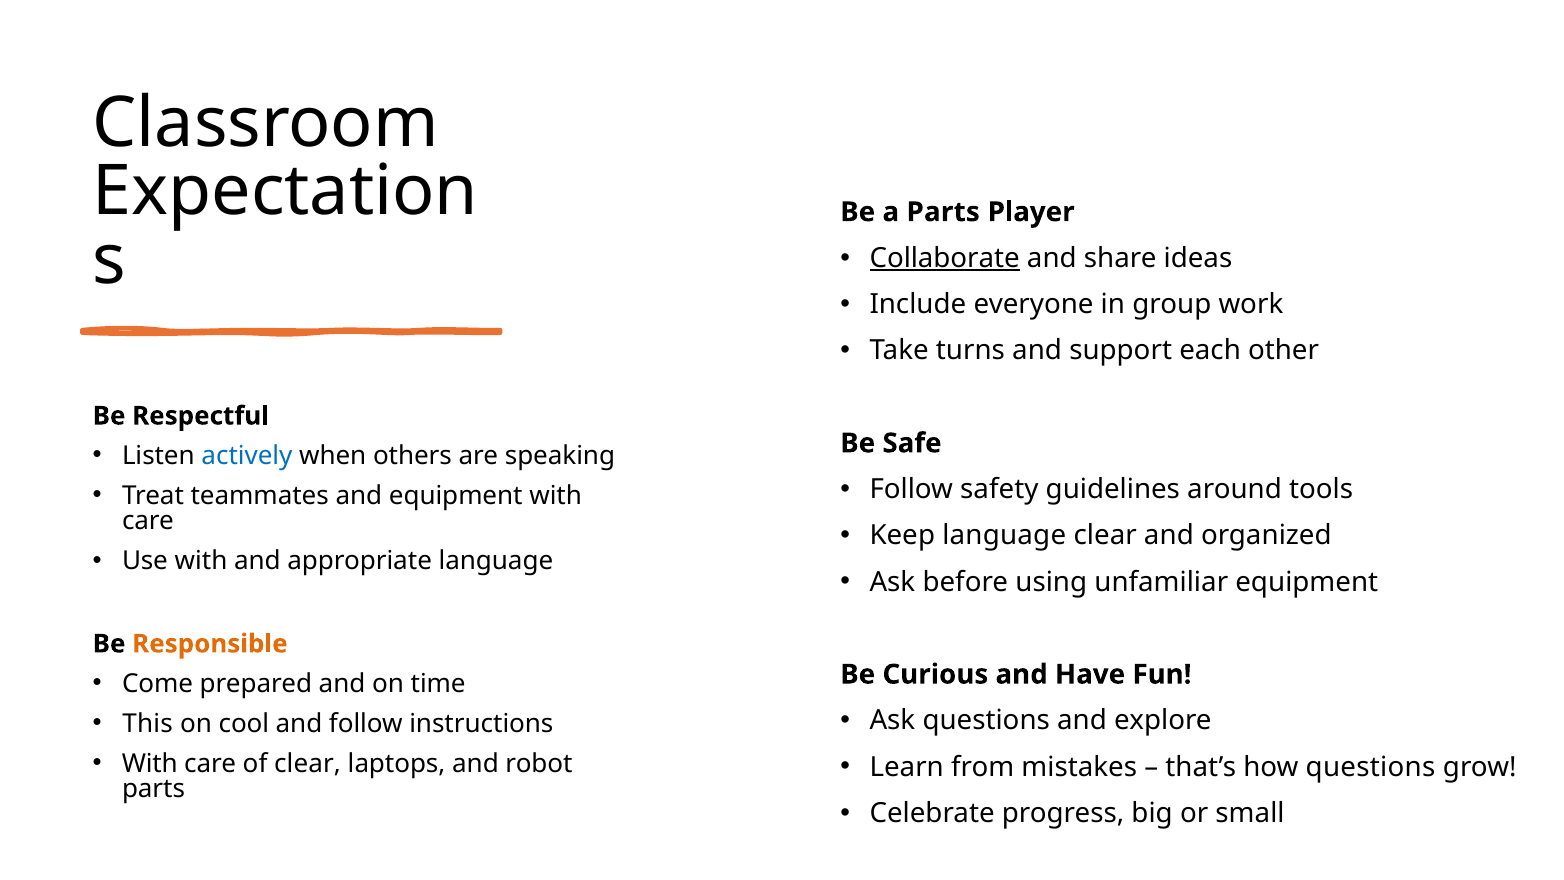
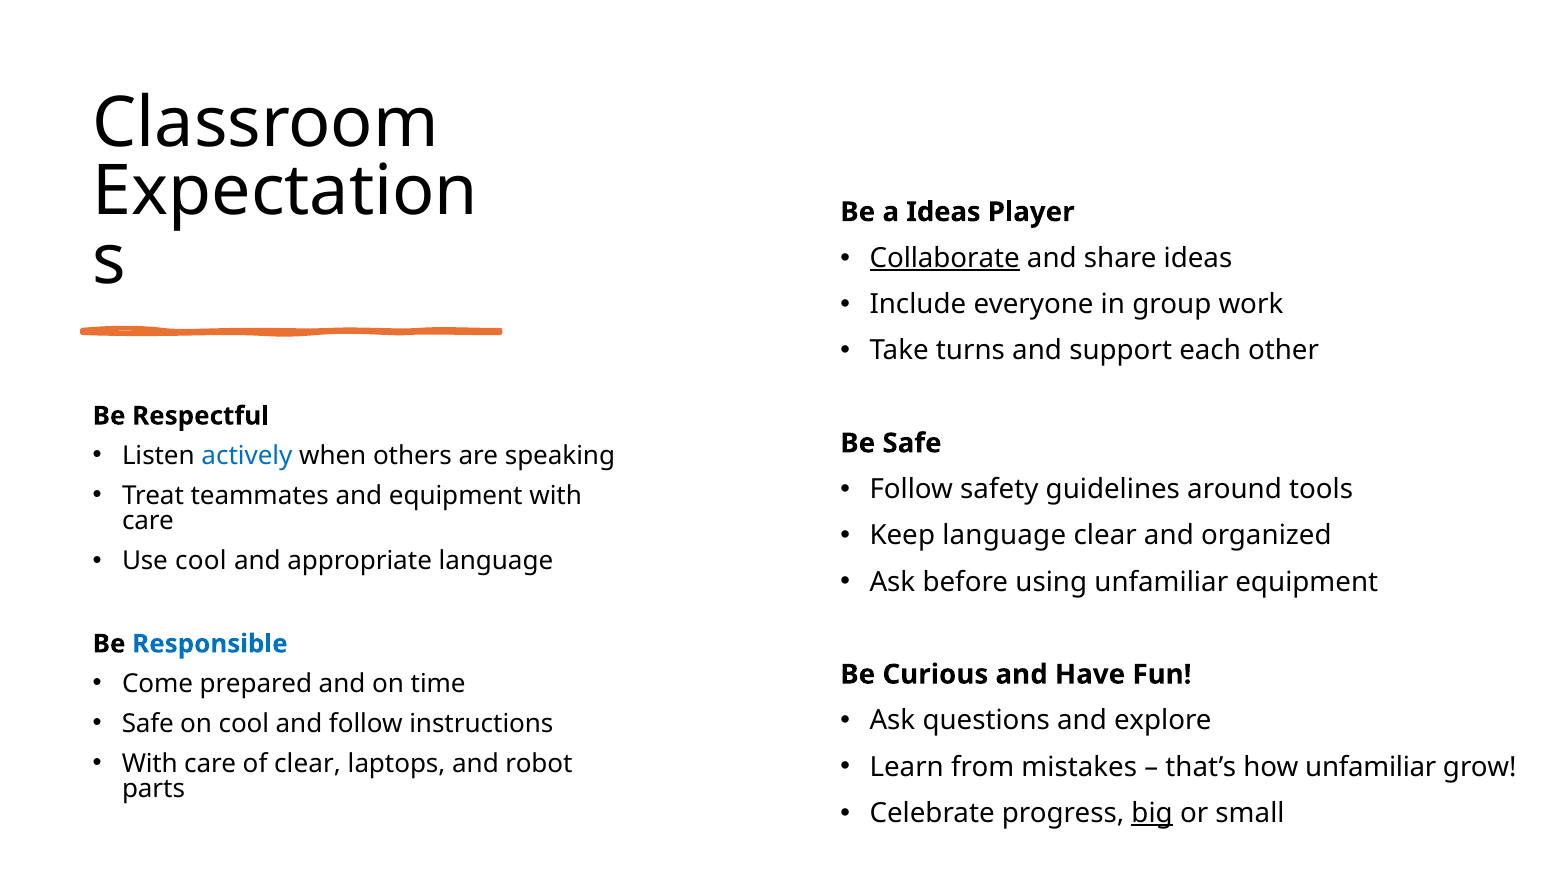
a Parts: Parts -> Ideas (943, 212)
Use with: with -> cool (201, 561)
Responsible colour: orange -> blue (210, 644)
This: This -> Safe (148, 724)
how questions: questions -> unfamiliar (1371, 767)
big underline: none -> present (1152, 813)
